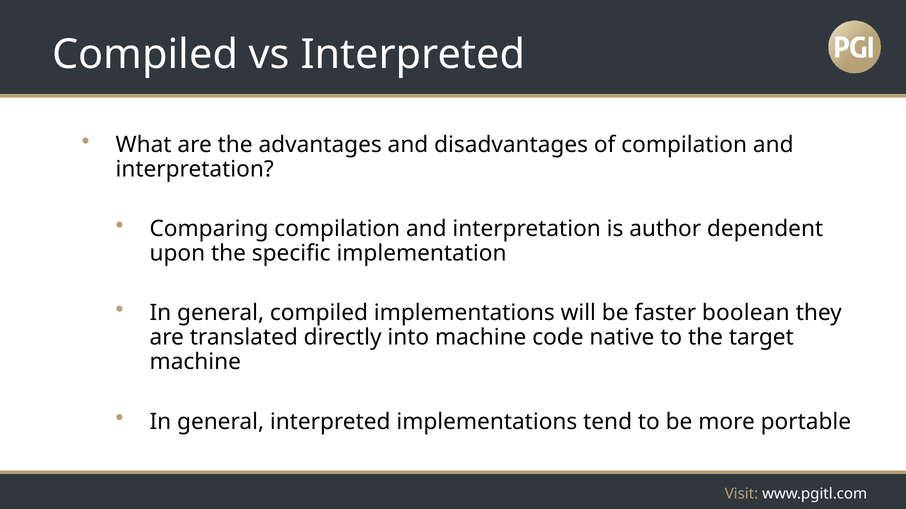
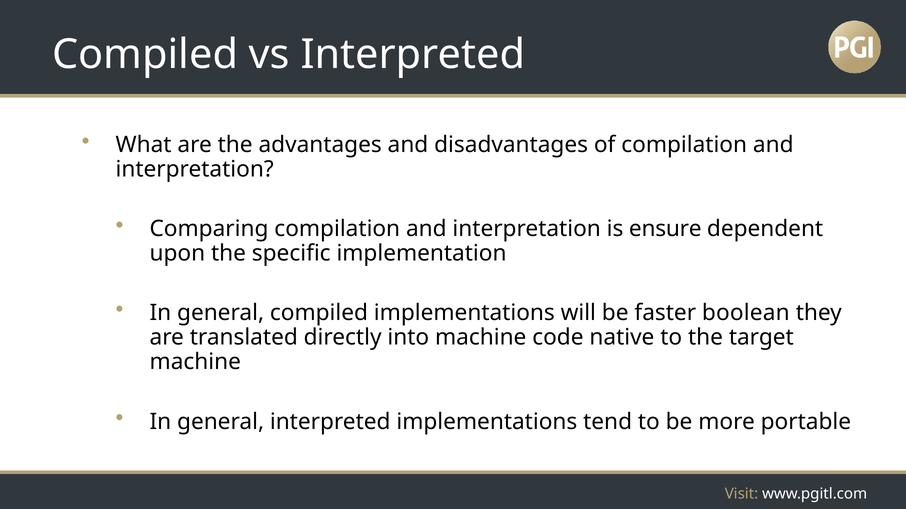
author: author -> ensure (665, 229)
